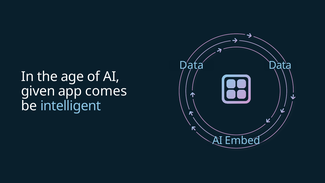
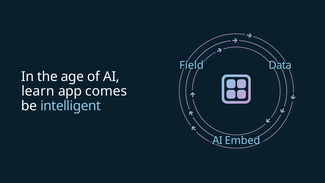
Data: Data -> Field (191, 65)
given: given -> learn (38, 91)
